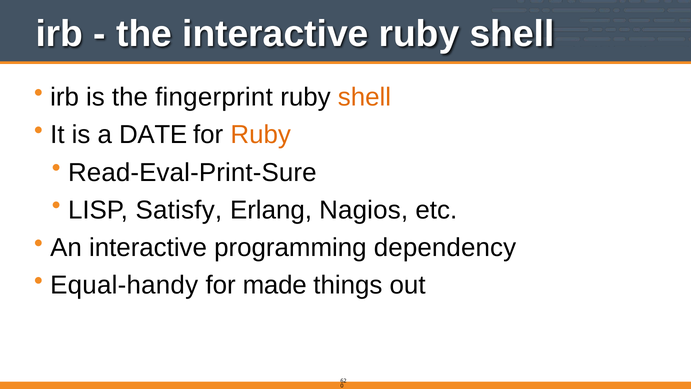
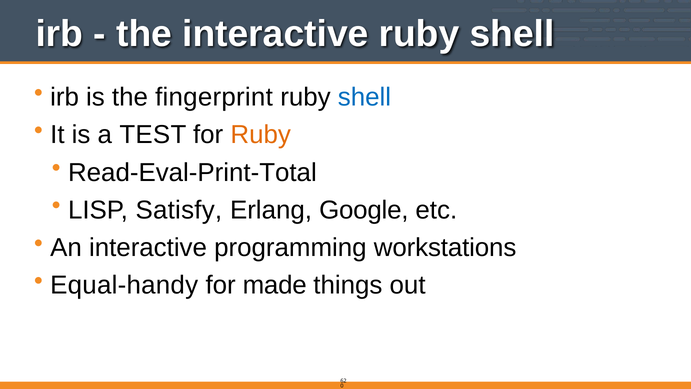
shell colour: orange -> blue (364, 97)
DATE: DATE -> TEST (153, 135)
Read-Eval-Print-Sure: Read-Eval-Print-Sure -> Read-Eval-Print-Total (192, 172)
Nagios: Nagios -> Google (364, 210)
dependency: dependency -> workstations (445, 248)
